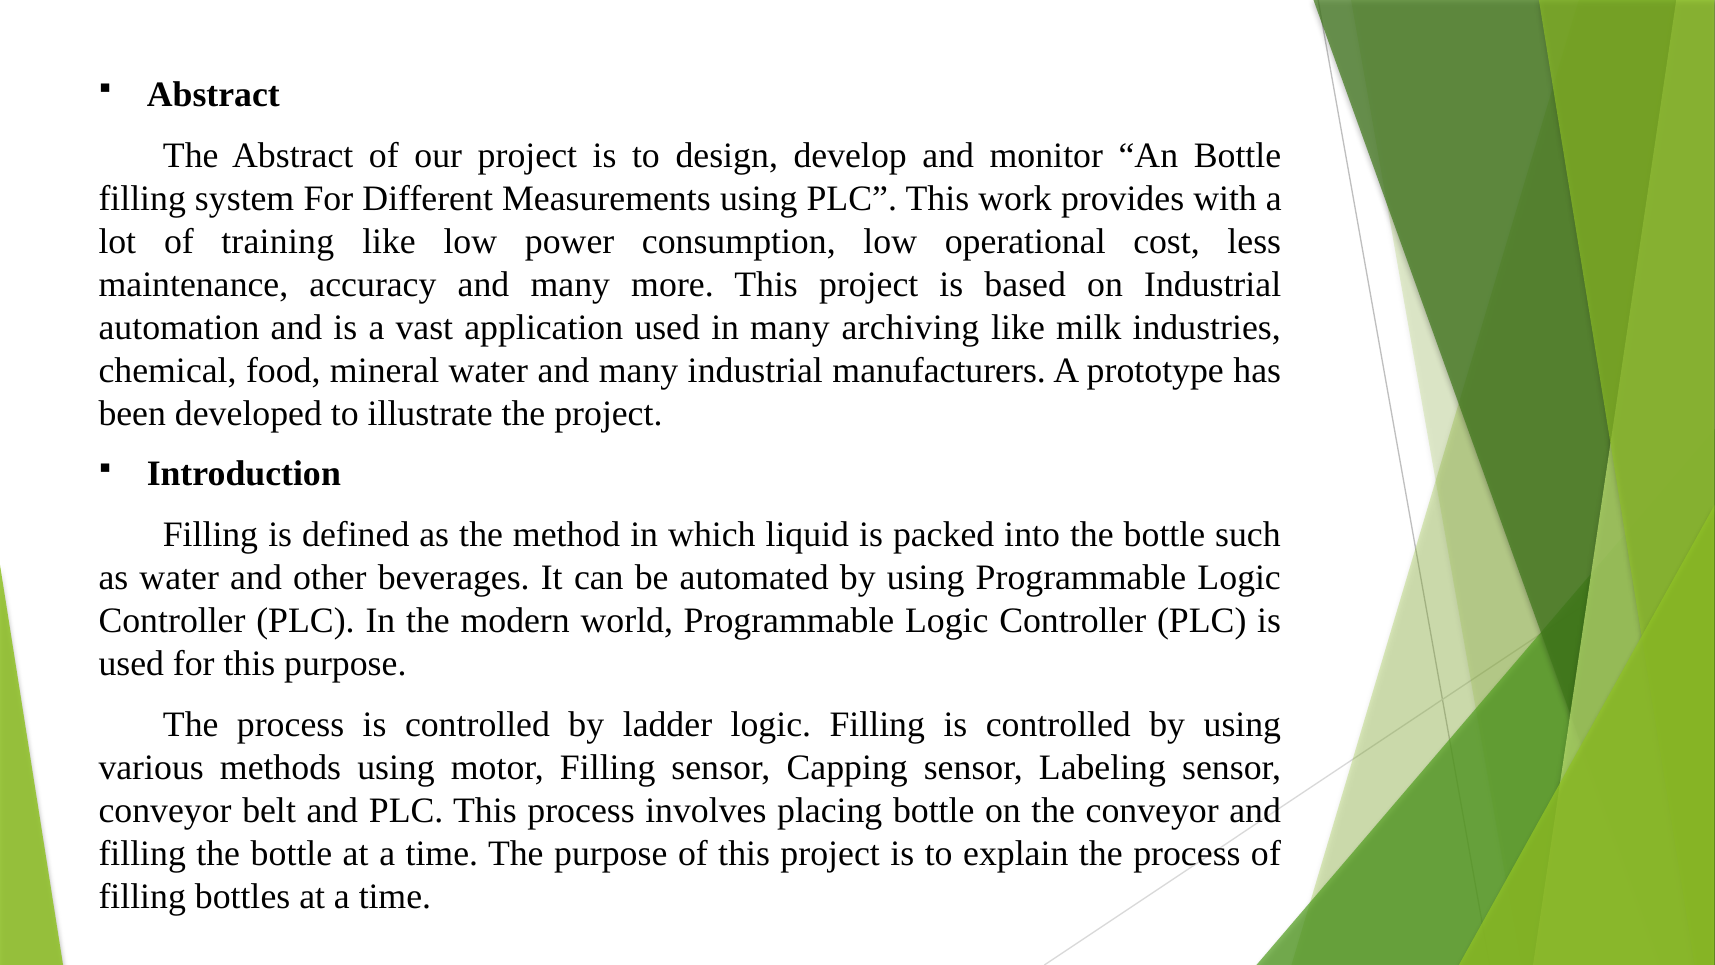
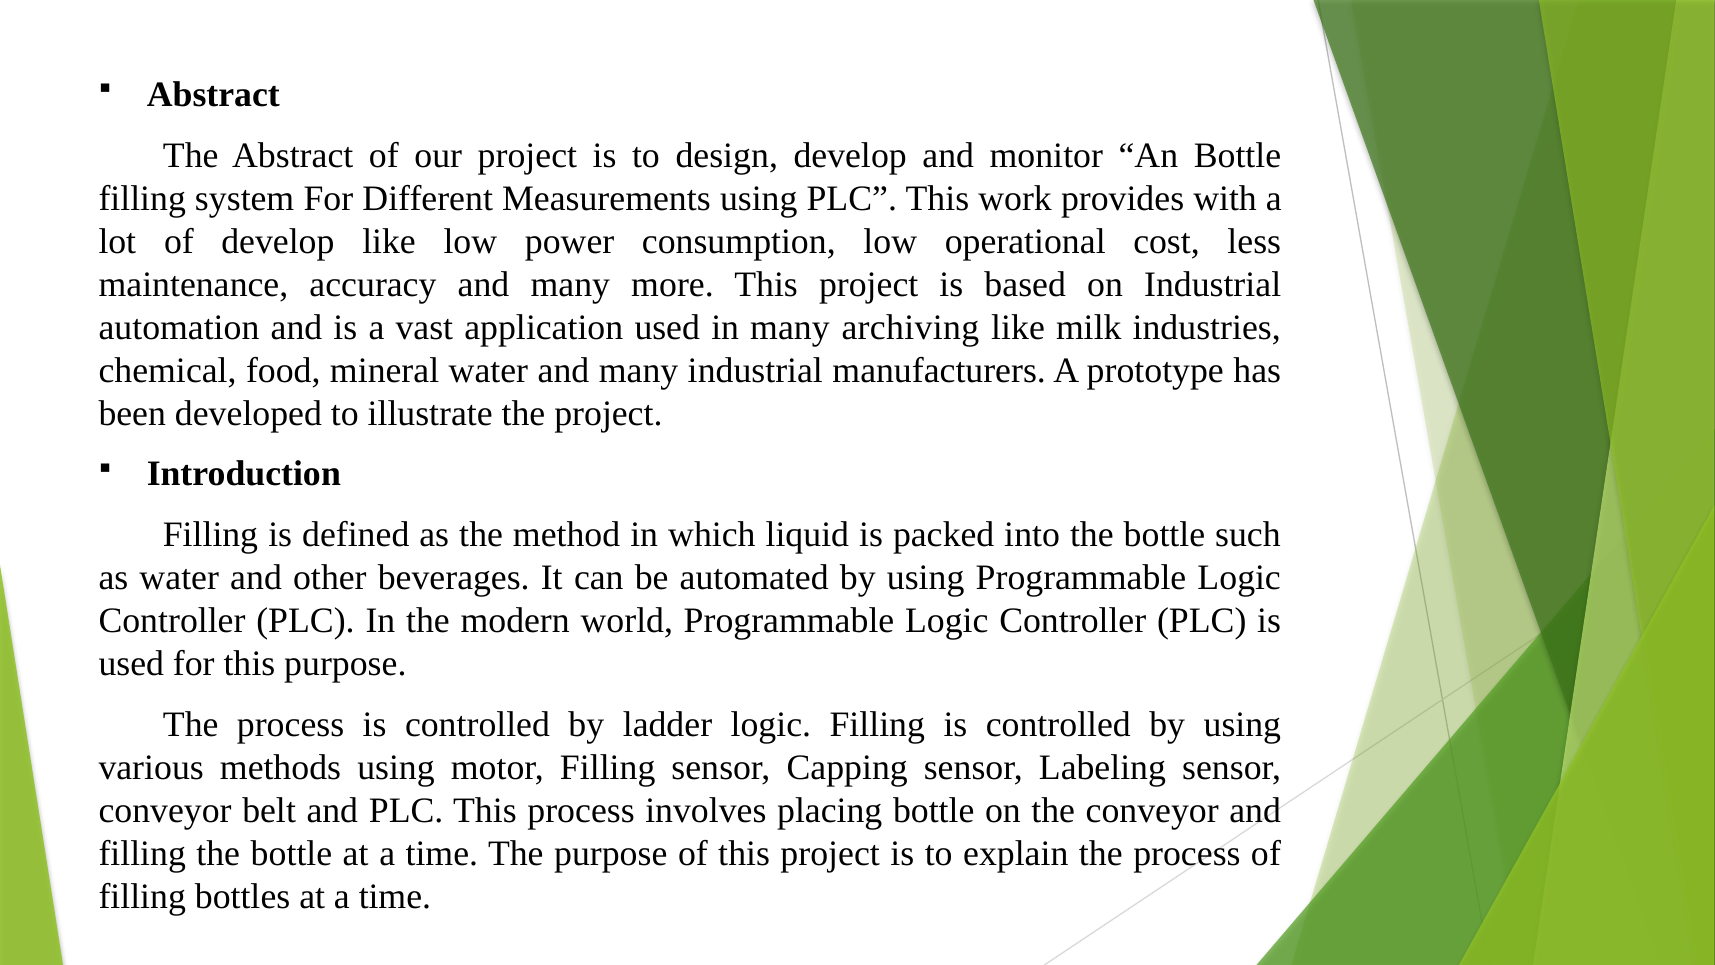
of training: training -> develop (278, 241)
